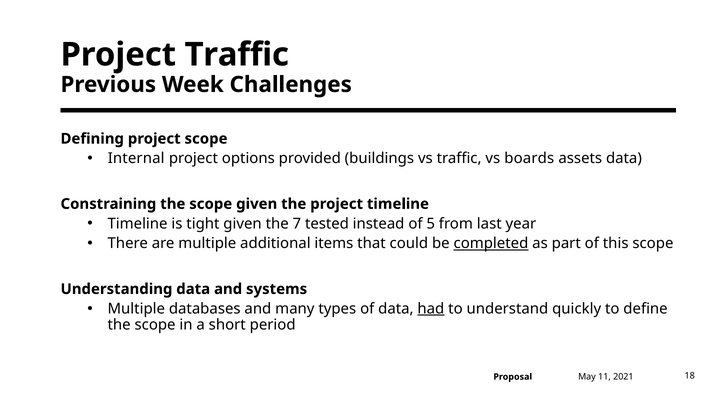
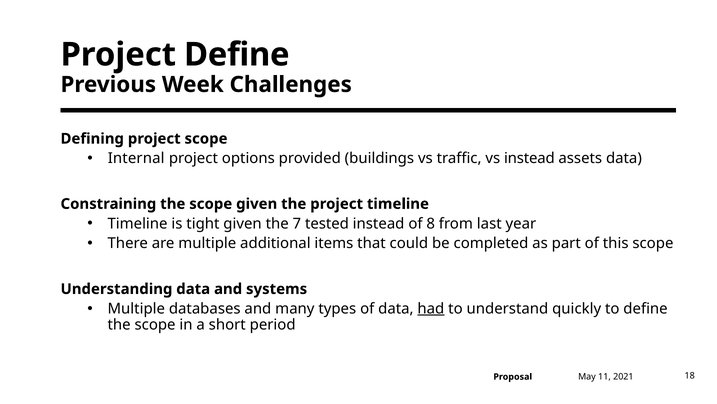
Project Traffic: Traffic -> Define (237, 55)
vs boards: boards -> instead (529, 158)
5: 5 -> 8 (431, 223)
completed underline: present -> none (491, 243)
